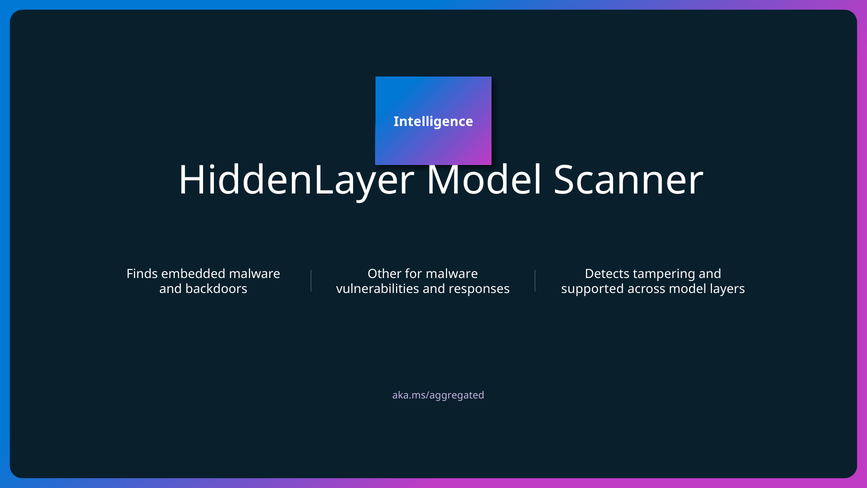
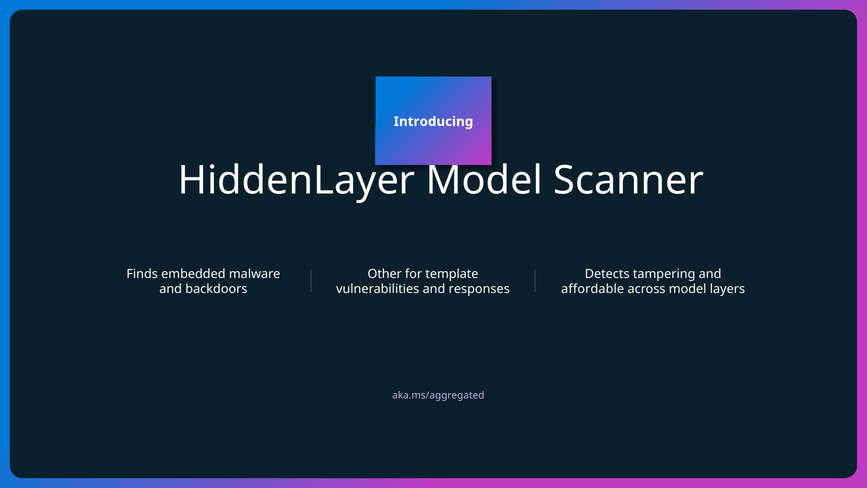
Intelligence: Intelligence -> Introducing (434, 121)
for malware: malware -> template (452, 274)
supported: supported -> affordable (593, 289)
